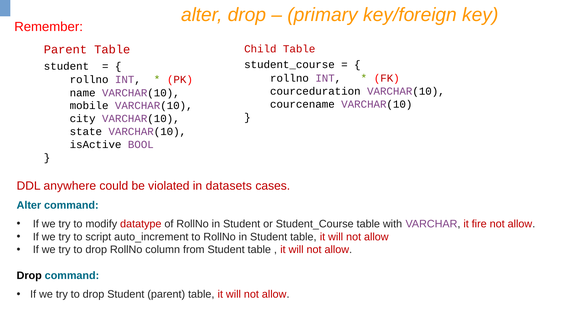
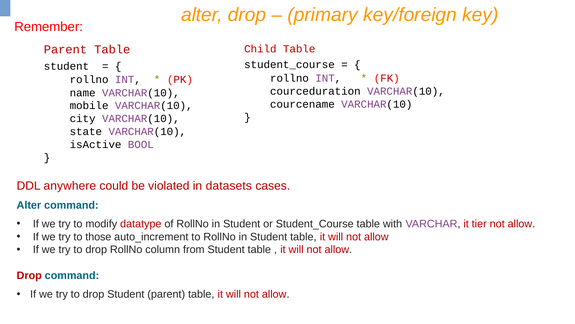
fire: fire -> tier (479, 223)
script: script -> those (98, 236)
Drop colour: black -> red (29, 275)
